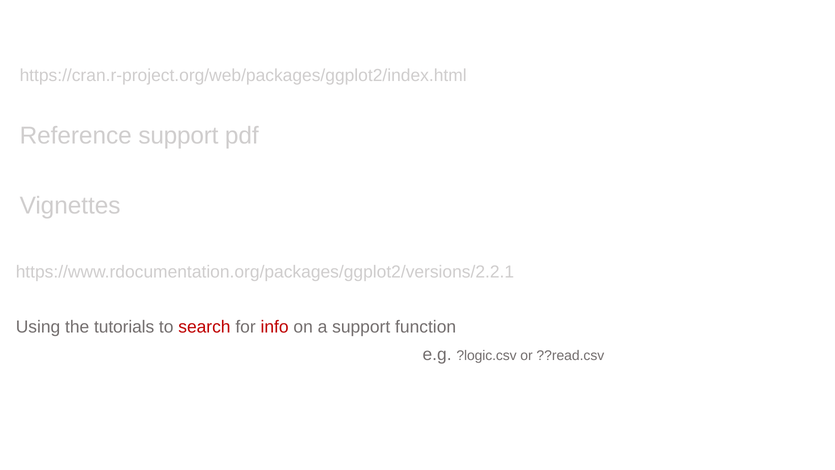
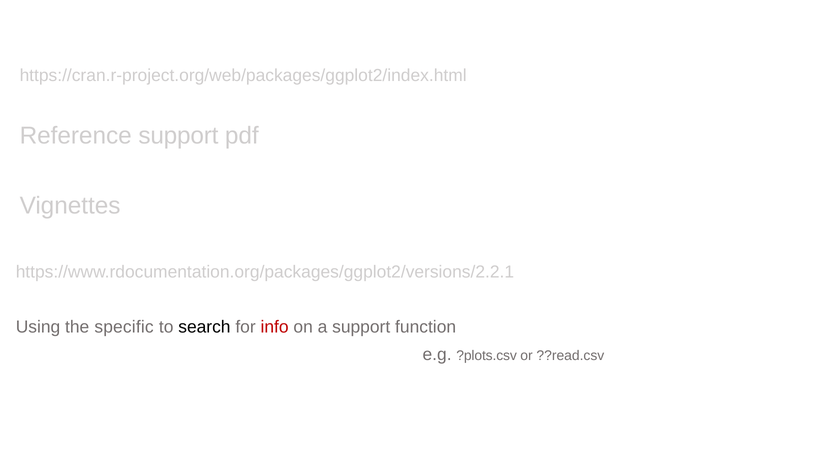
tutorials: tutorials -> specific (124, 327)
search colour: red -> black (204, 327)
?logic.csv: ?logic.csv -> ?plots.csv (487, 356)
